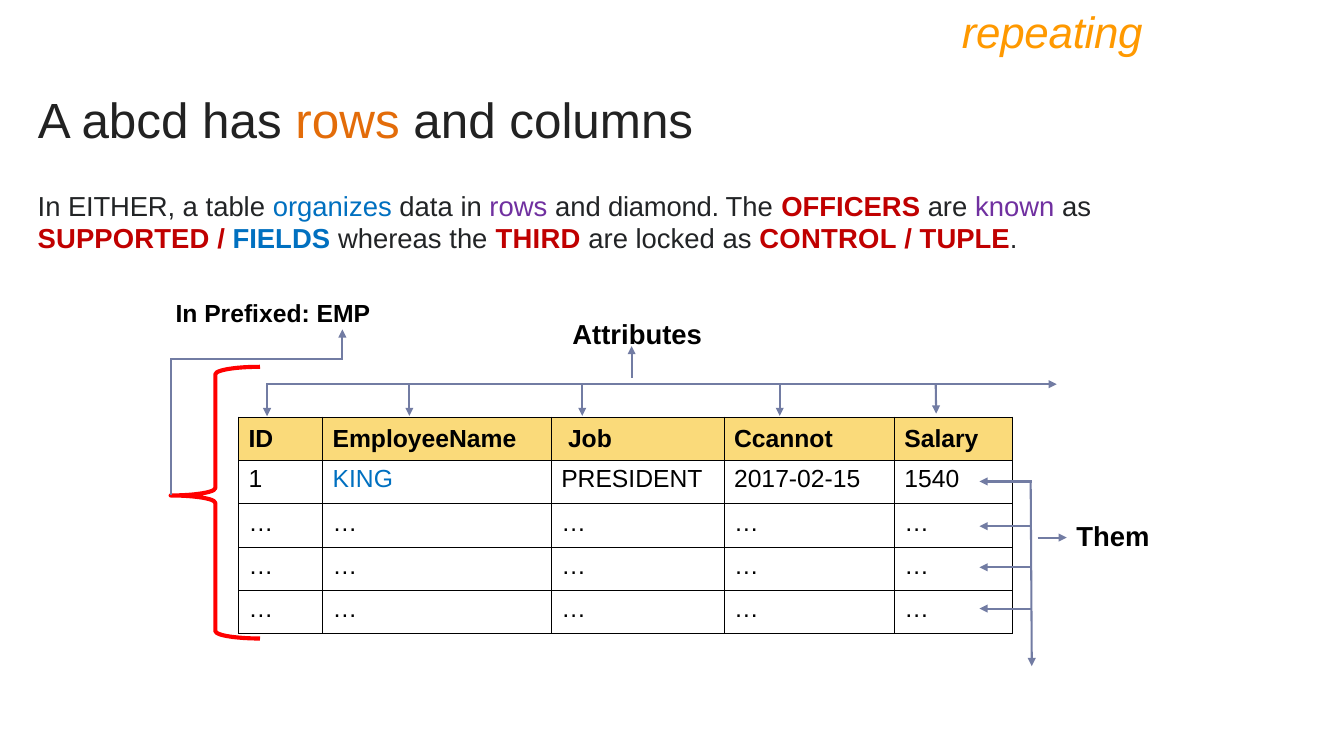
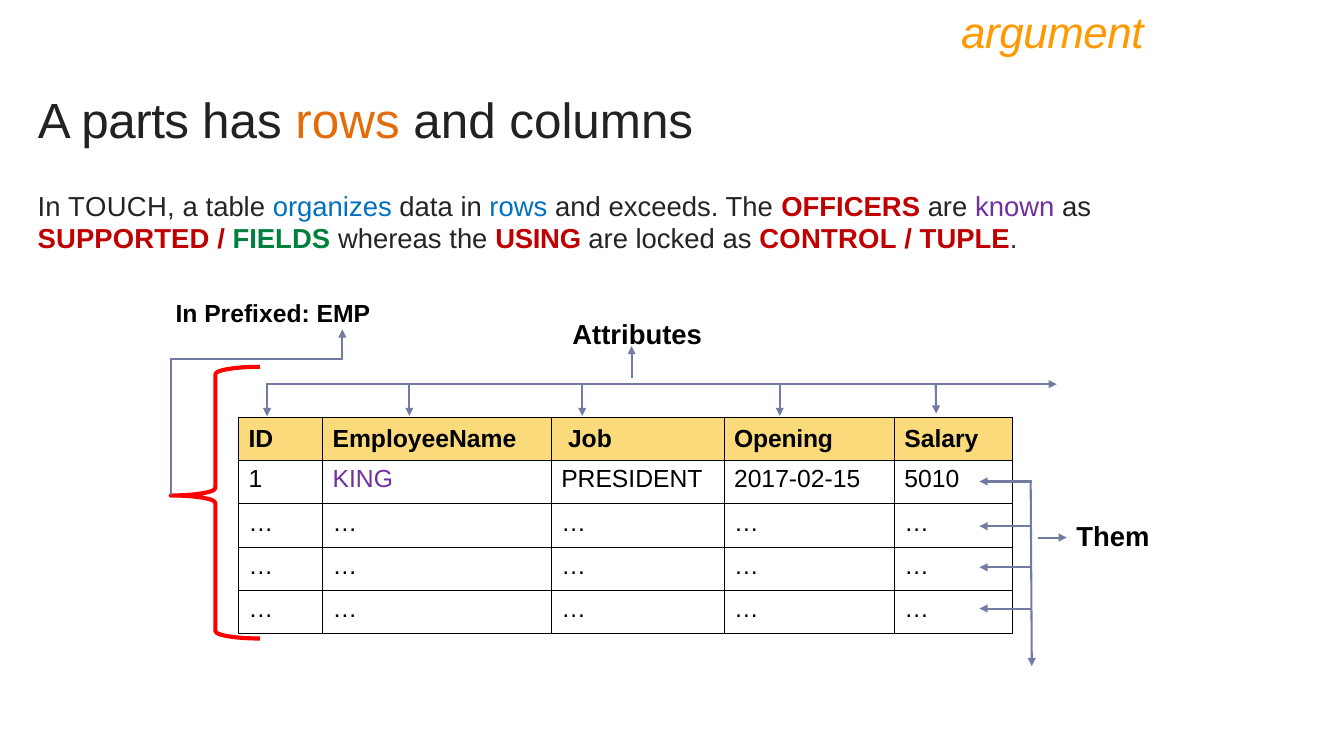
repeating: repeating -> argument (1052, 34)
abcd: abcd -> parts (135, 122)
EITHER: EITHER -> TOUCH (121, 207)
rows colour: purple -> blue (518, 207)
diamond: diamond -> exceeds (663, 207)
FIELDS colour: blue -> green (281, 240)
THIRD: THIRD -> USING (538, 240)
Ccannot: Ccannot -> Opening (784, 439)
KING colour: blue -> purple (363, 480)
1540: 1540 -> 5010 (932, 480)
